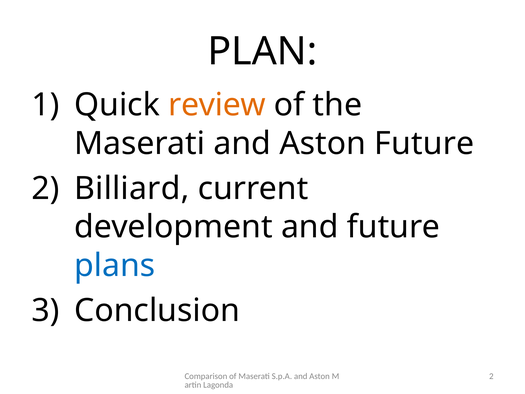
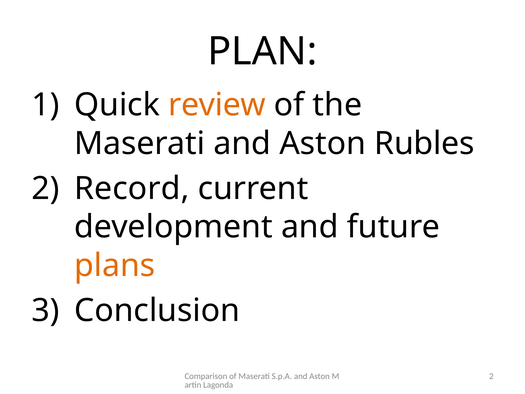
Aston Future: Future -> Rubles (424, 143)
Billiard: Billiard -> Record (132, 188)
plans colour: blue -> orange (115, 265)
